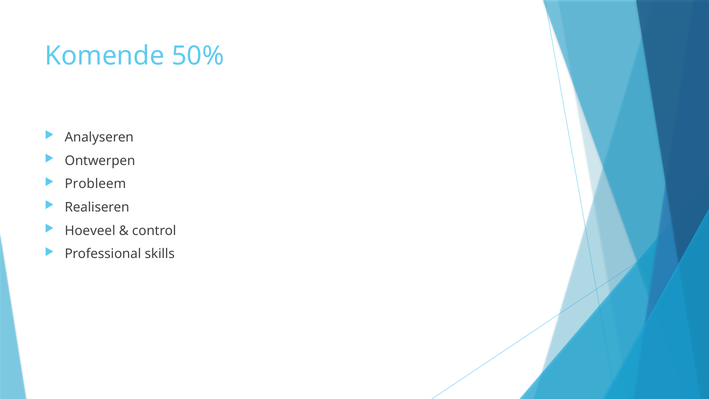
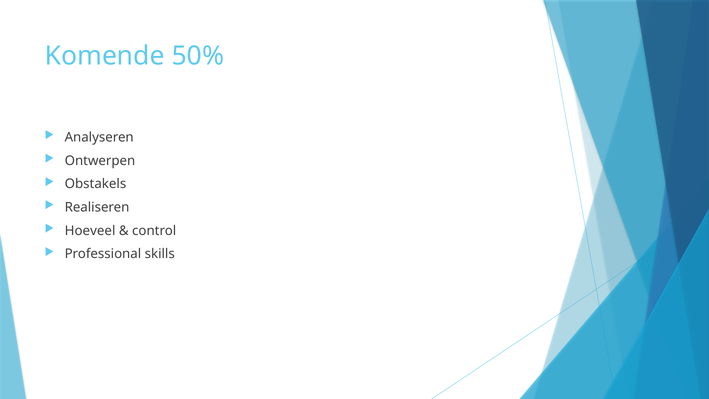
Probleem: Probleem -> Obstakels (95, 184)
